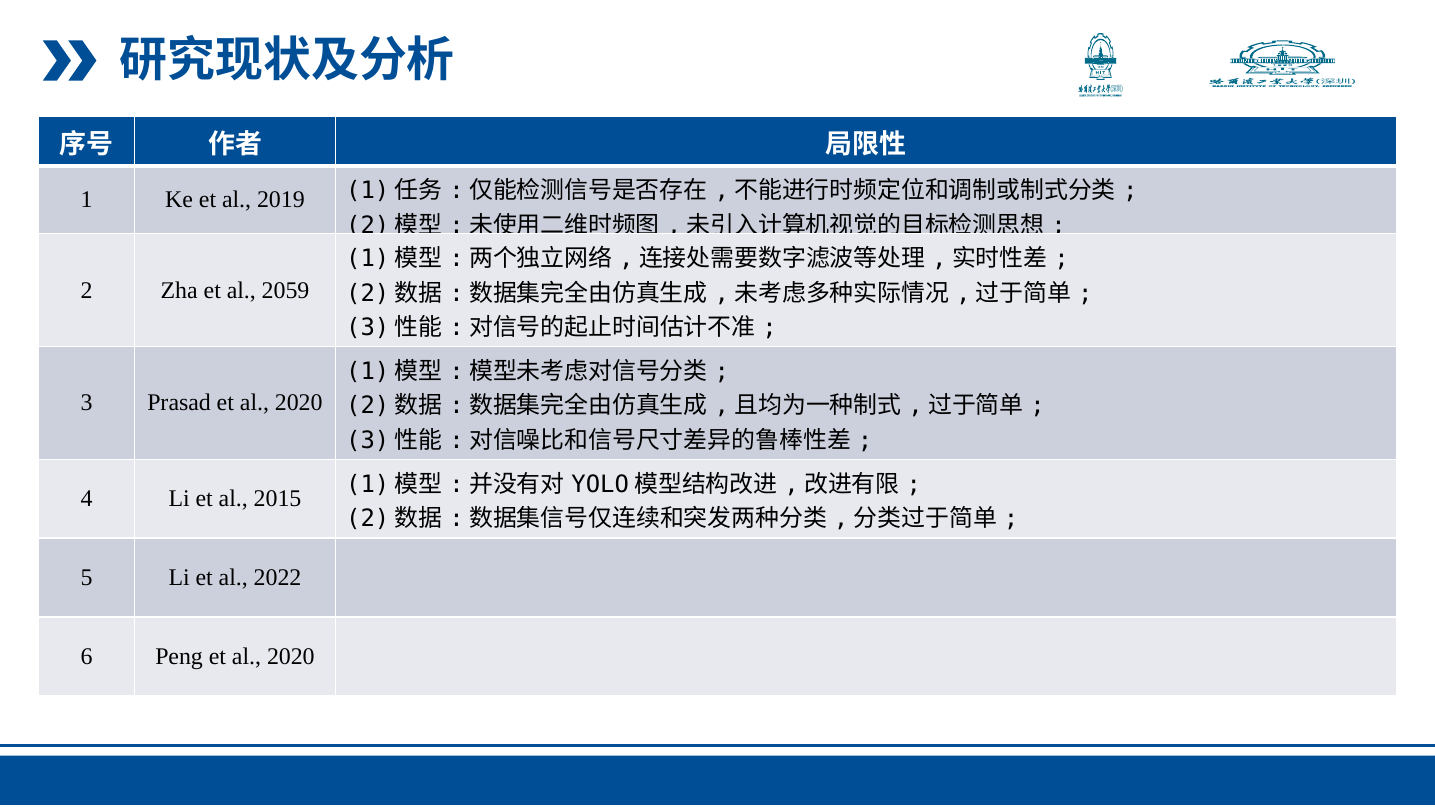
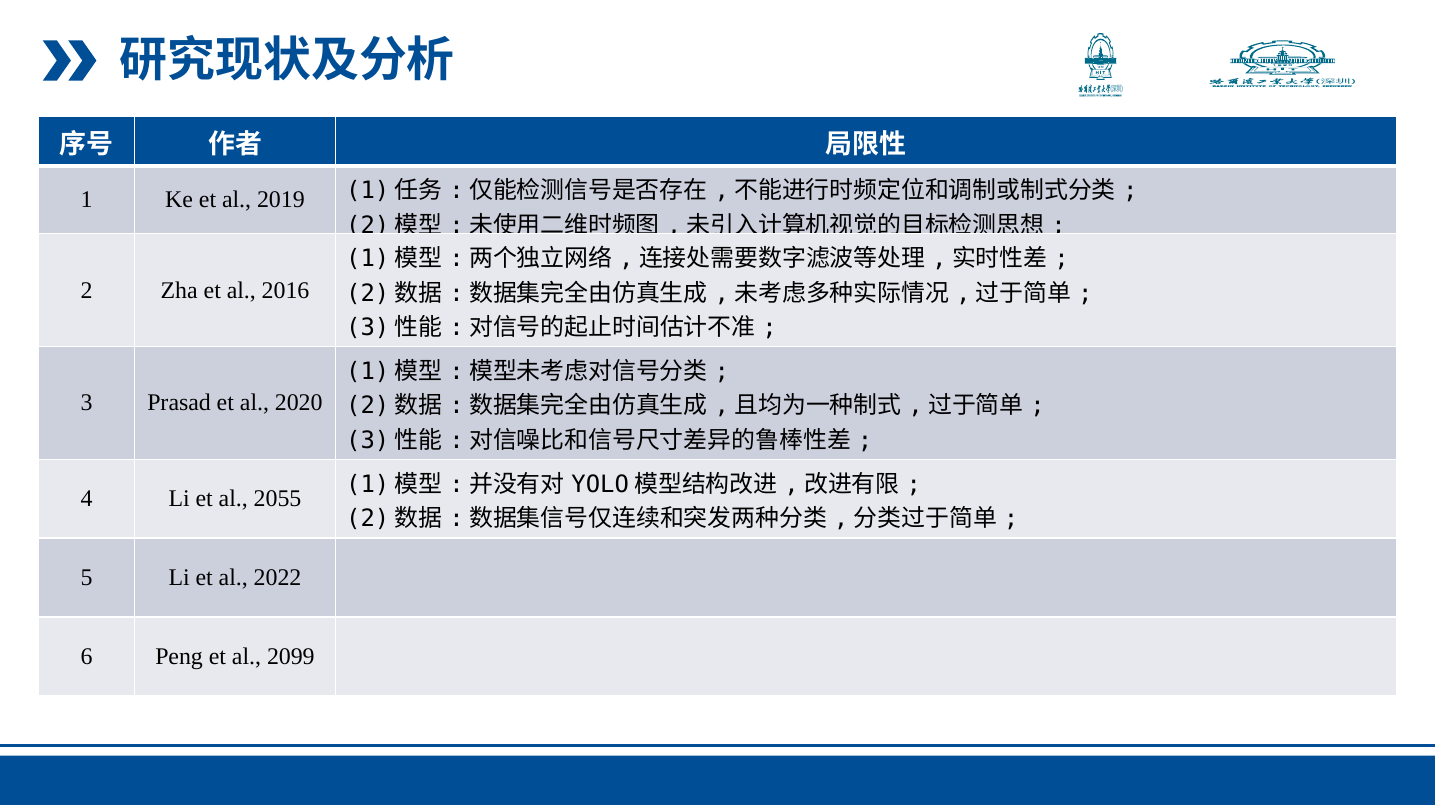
2059: 2059 -> 2016 (286, 290)
2015: 2015 -> 2055 (278, 499)
Peng et al 2020: 2020 -> 2099 (291, 657)
